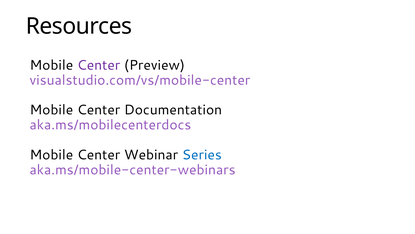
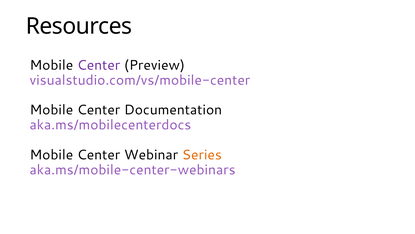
Series colour: blue -> orange (202, 155)
